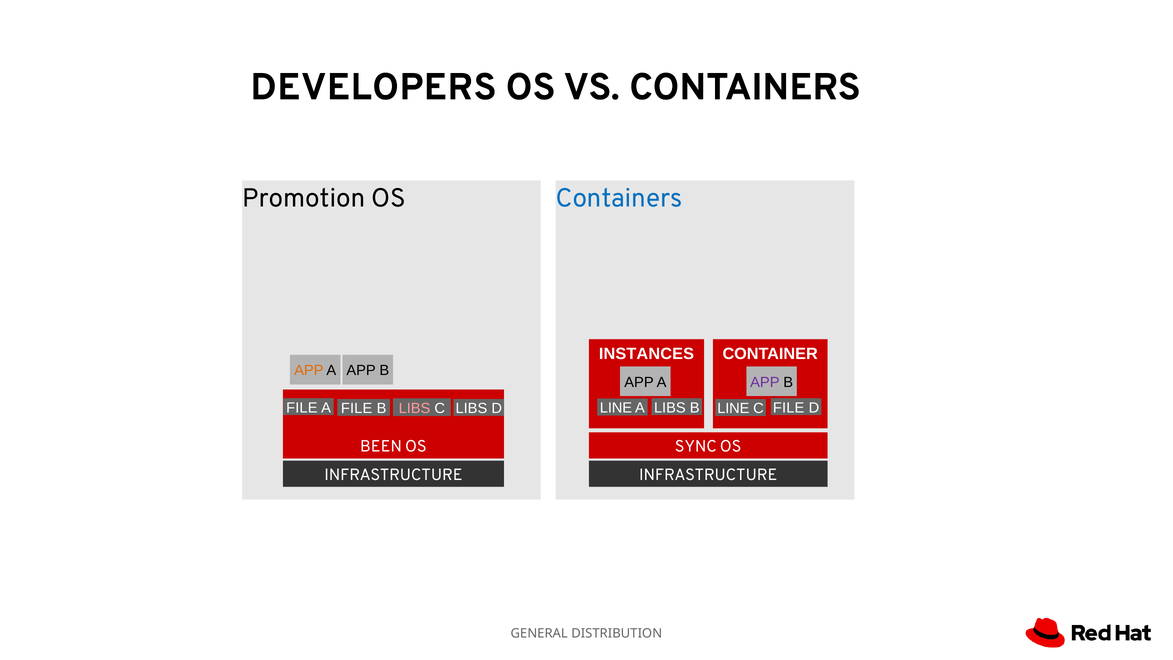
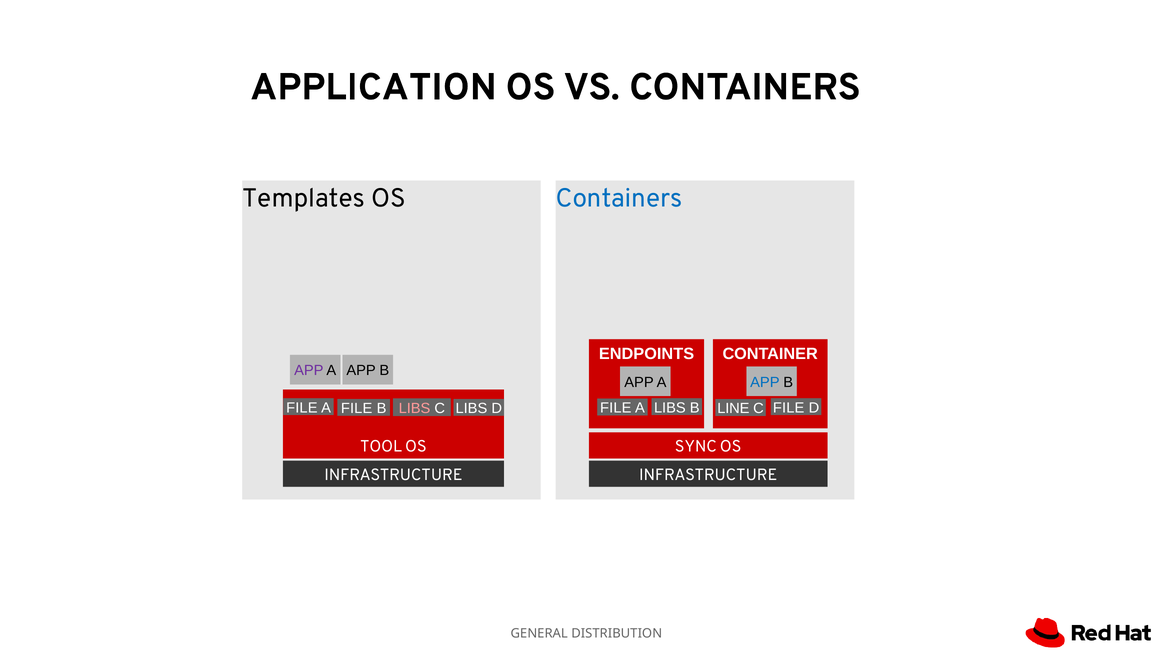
DEVELOPERS: DEVELOPERS -> APPLICATION (374, 87)
Promotion: Promotion -> Templates (304, 198)
INSTANCES: INSTANCES -> ENDPOINTS (647, 354)
APP colour: orange -> purple (309, 371)
APP colour: purple -> blue (765, 382)
LINE: LINE -> FILE (616, 408)
BEEN: BEEN -> TOOL (381, 446)
